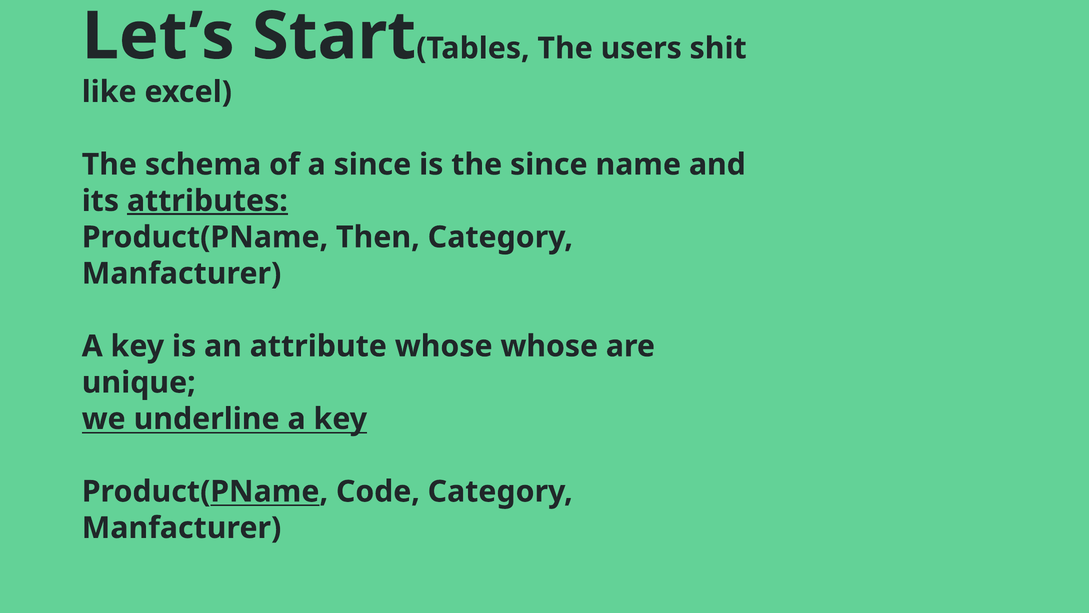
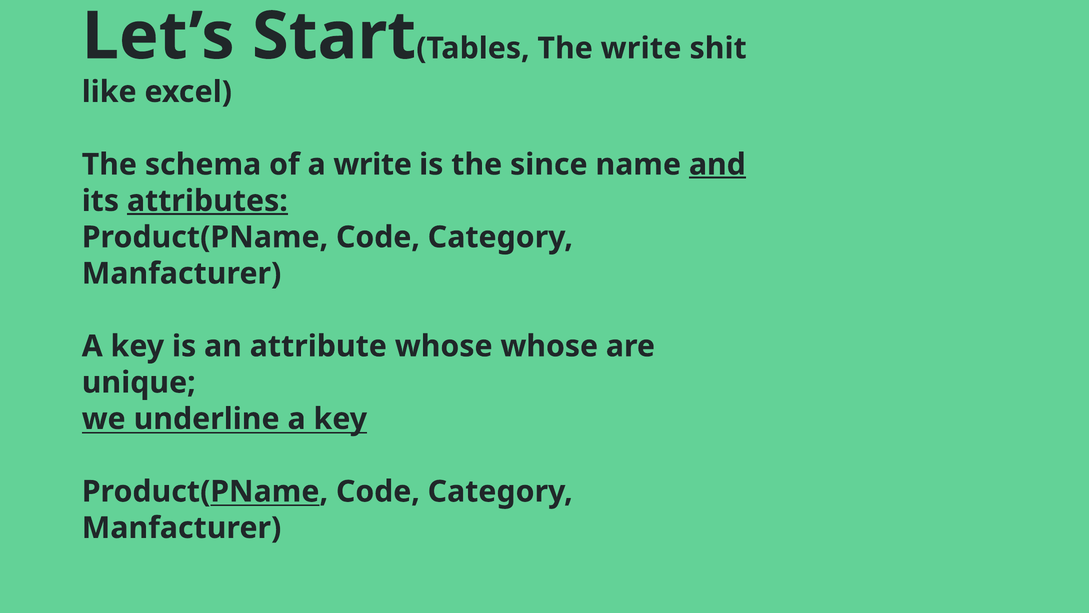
The users: users -> write (641, 48)
a since: since -> write (373, 164)
and underline: none -> present (717, 164)
Then: Then -> Code (378, 237)
